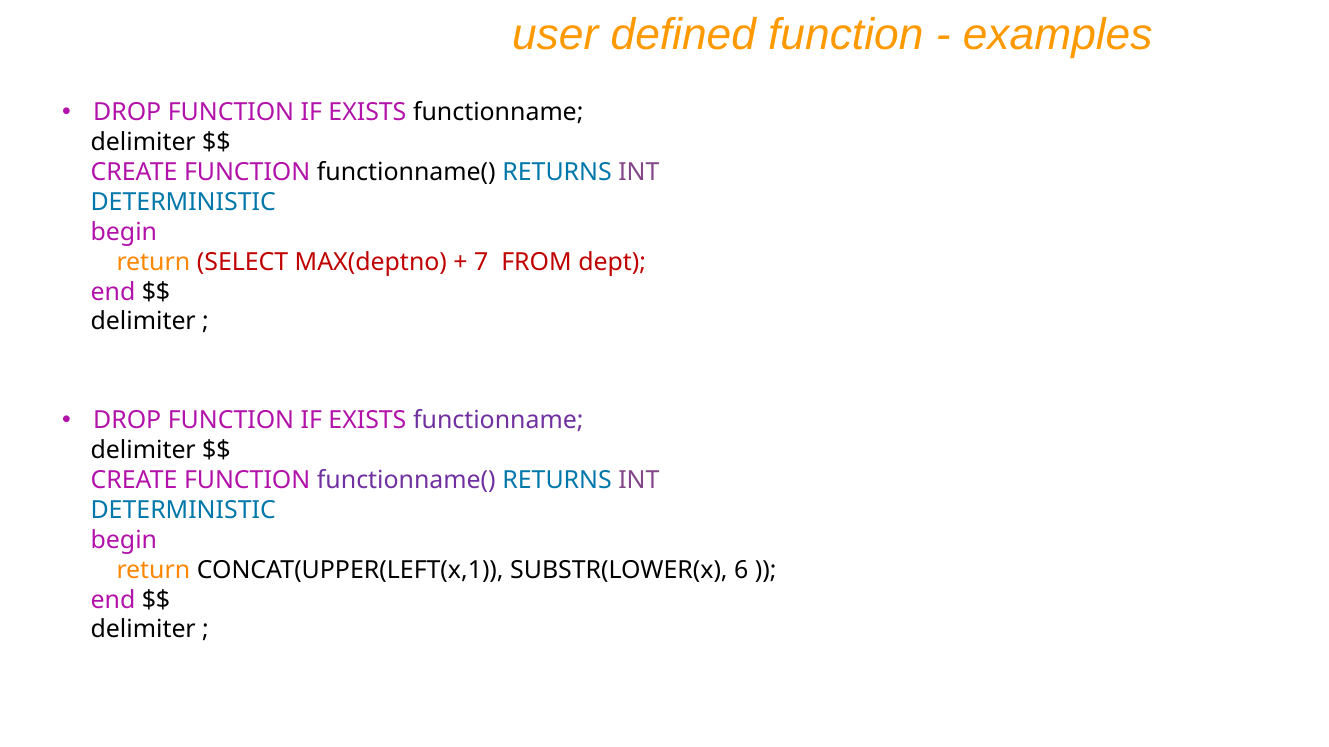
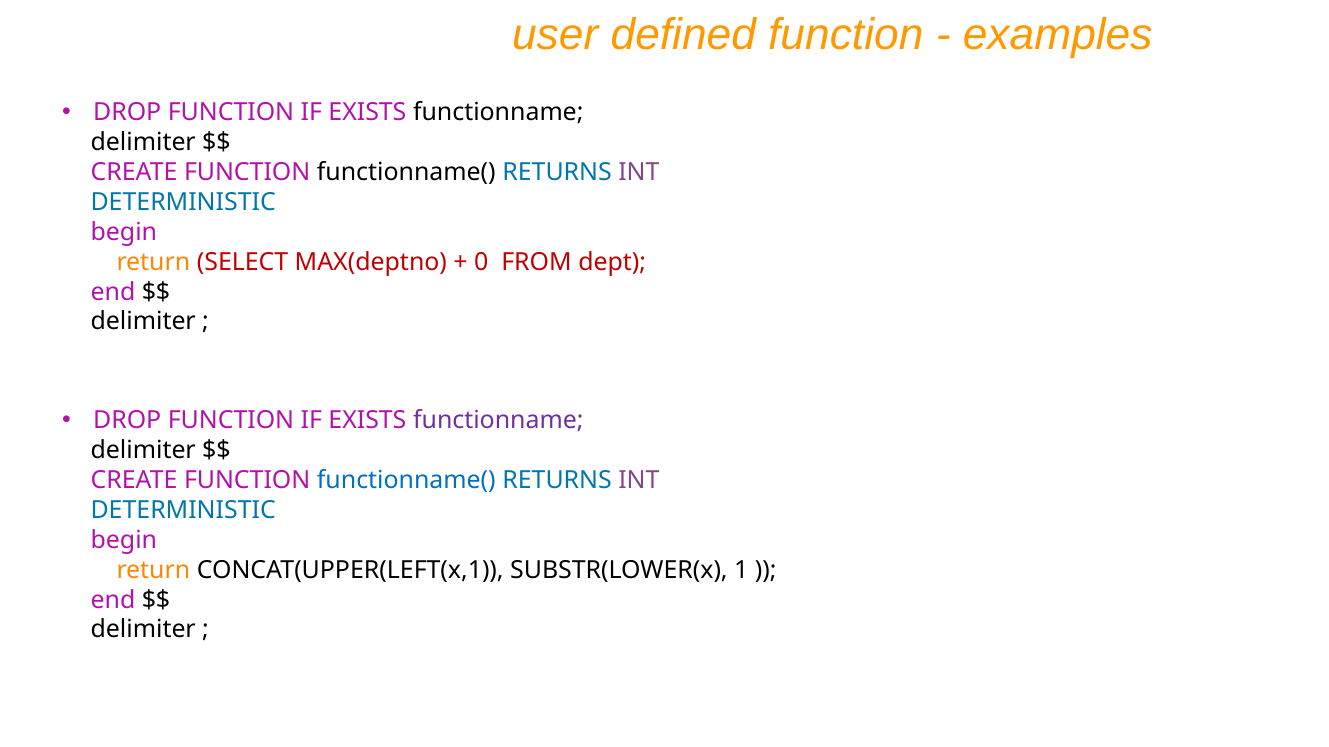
7: 7 -> 0 (481, 262)
functionname( colour: purple -> blue (406, 481)
6: 6 -> 1 (741, 570)
